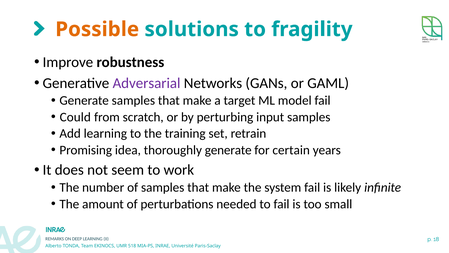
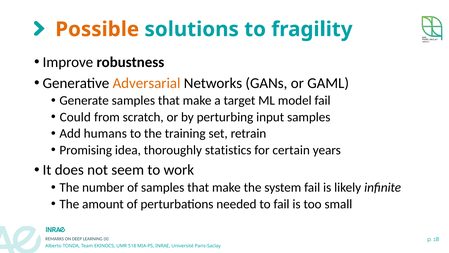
Adversarial colour: purple -> orange (147, 83)
Add learning: learning -> humans (105, 133)
thoroughly generate: generate -> statistics (228, 150)
